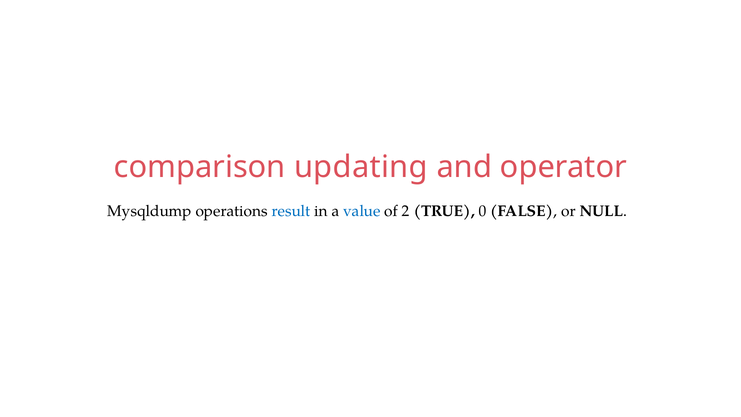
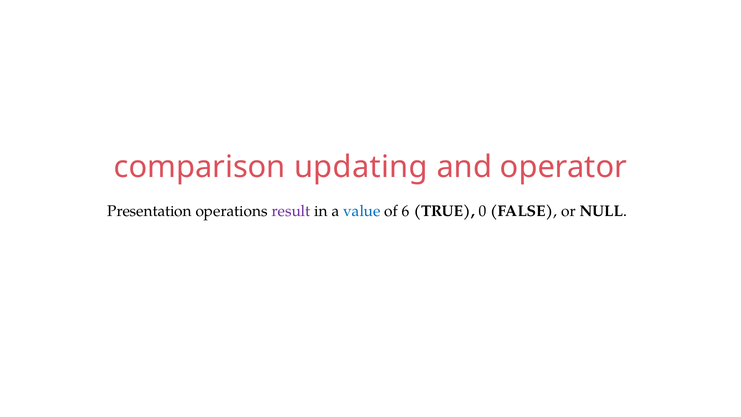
Mysqldump: Mysqldump -> Presentation (150, 211)
result colour: blue -> purple (291, 211)
2: 2 -> 6 (406, 211)
